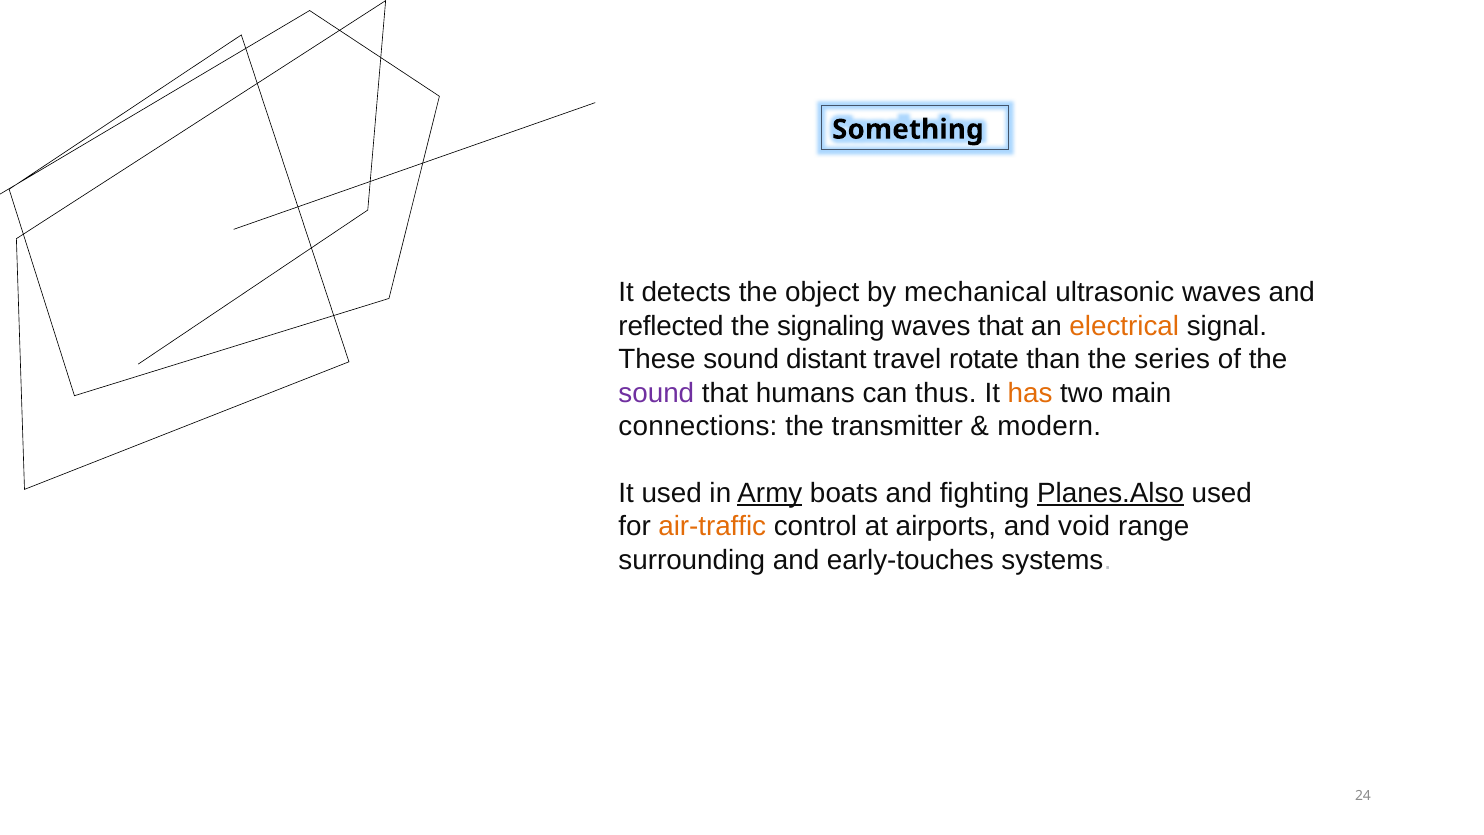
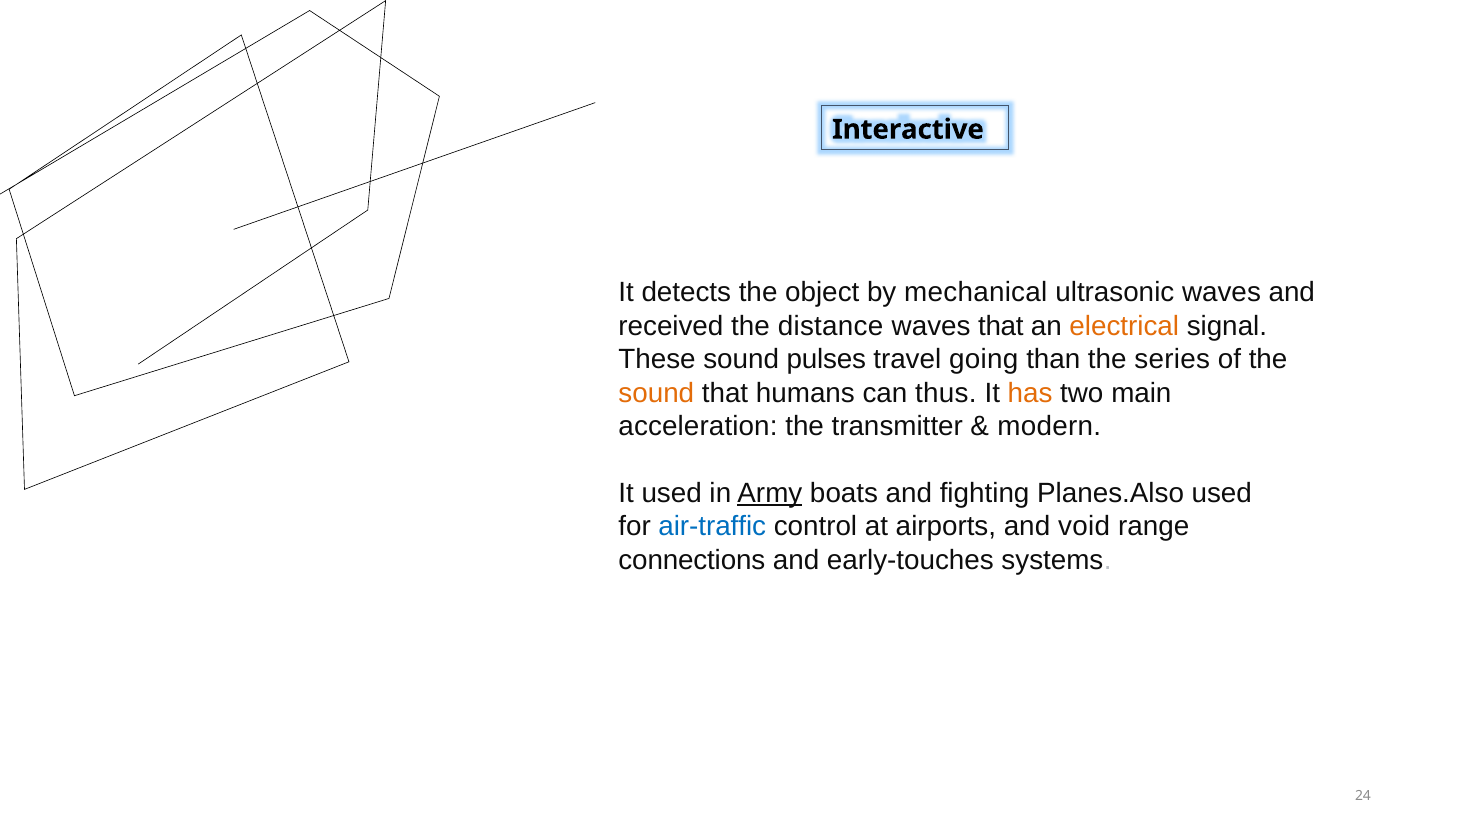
Something: Something -> Interactive (908, 129)
reflected: reflected -> received (671, 326)
signaling: signaling -> distance (831, 326)
distant: distant -> pulses (826, 359)
rotate: rotate -> going (984, 359)
sound colour: purple -> orange (656, 393)
connections: connections -> acceleration (698, 426)
Planes.Also underline: present -> none (1111, 493)
air-traffic colour: orange -> blue (712, 526)
surrounding: surrounding -> connections (692, 560)
